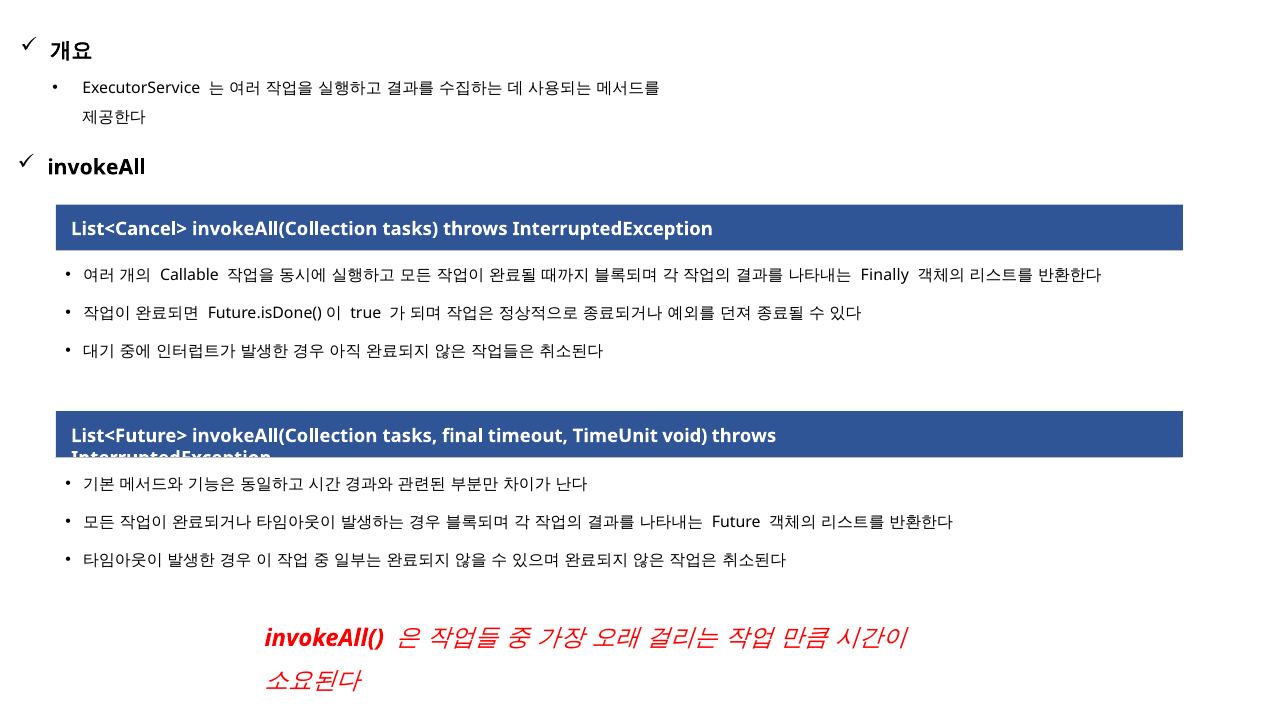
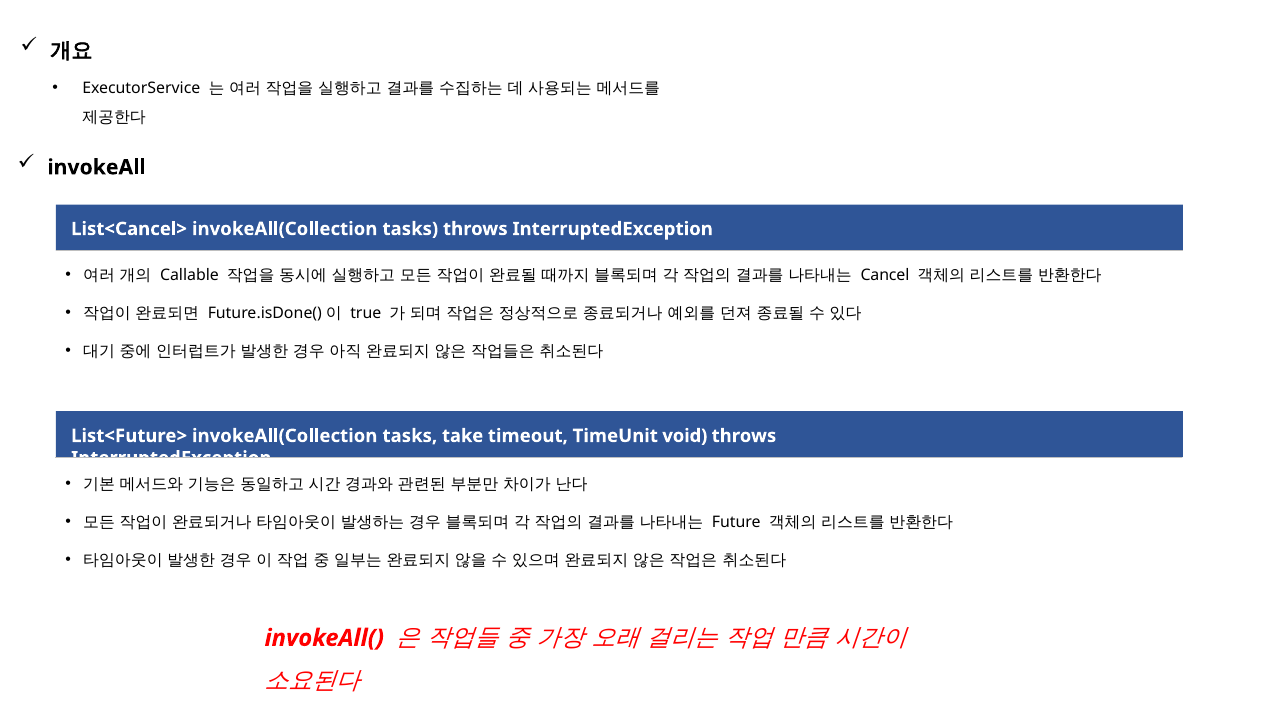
Finally: Finally -> Cancel (885, 275)
final: final -> take (463, 436)
